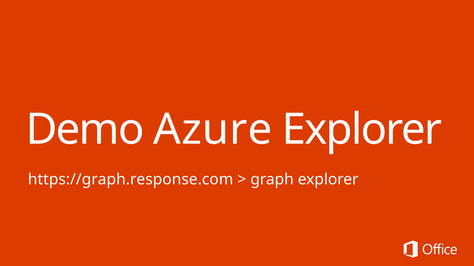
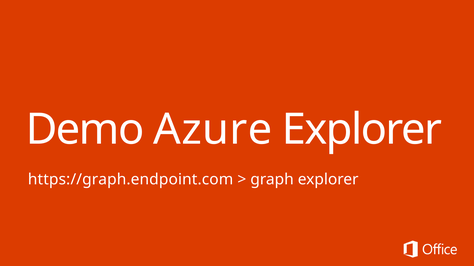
https://graph.response.com: https://graph.response.com -> https://graph.endpoint.com (131, 180)
